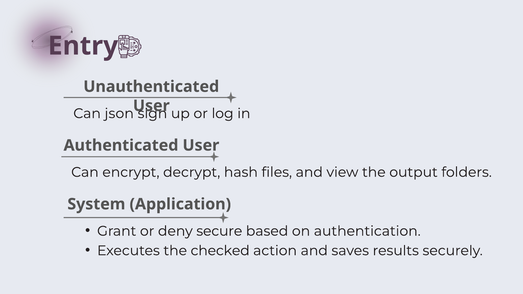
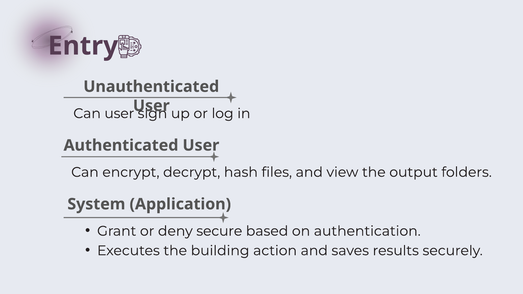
Can json: json -> user (119, 114)
checked: checked -> building (220, 251)
